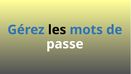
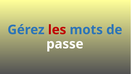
les colour: black -> red (57, 30)
